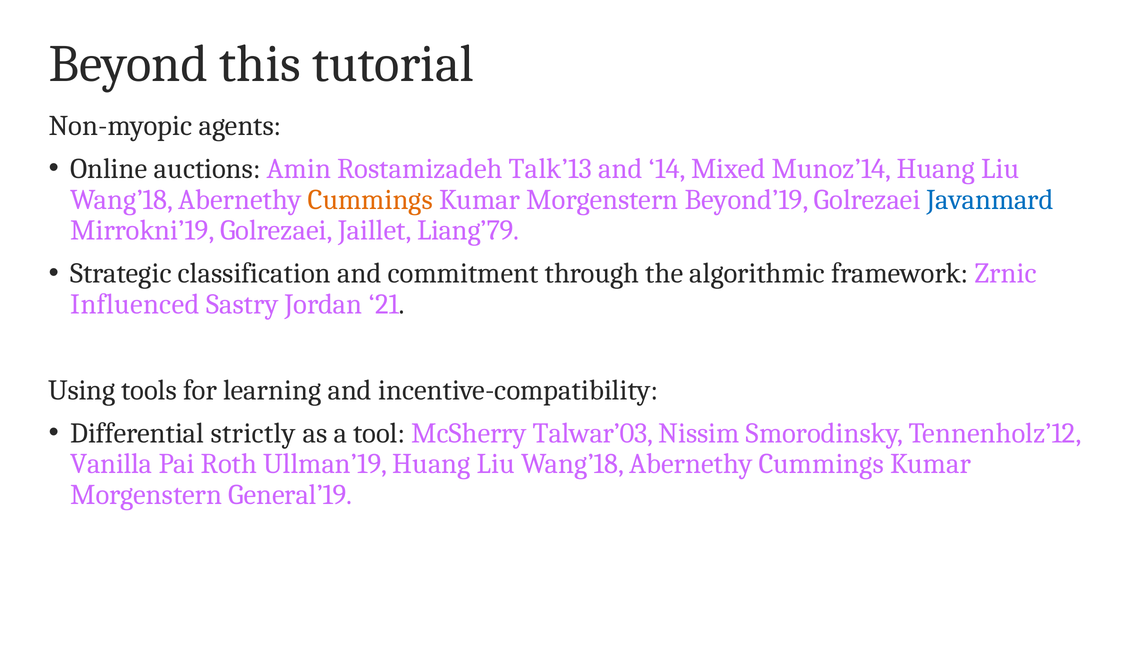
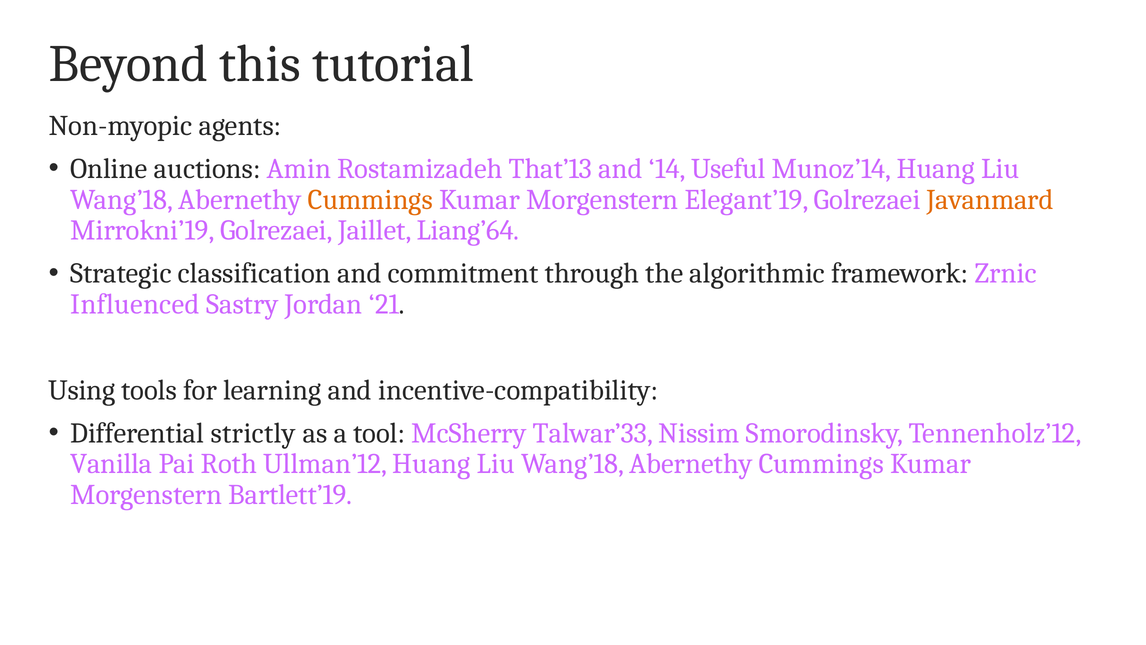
Talk’13: Talk’13 -> That’13 (551, 169)
Mixed: Mixed -> Useful (728, 169)
Beyond’19: Beyond’19 -> Elegant’19 (747, 199)
Javanmard colour: blue -> orange (990, 199)
Liang’79: Liang’79 -> Liang’64 (468, 230)
Talwar’03: Talwar’03 -> Talwar’33 (593, 433)
Ullman’19: Ullman’19 -> Ullman’12 (325, 464)
General’19: General’19 -> Bartlett’19 (290, 495)
